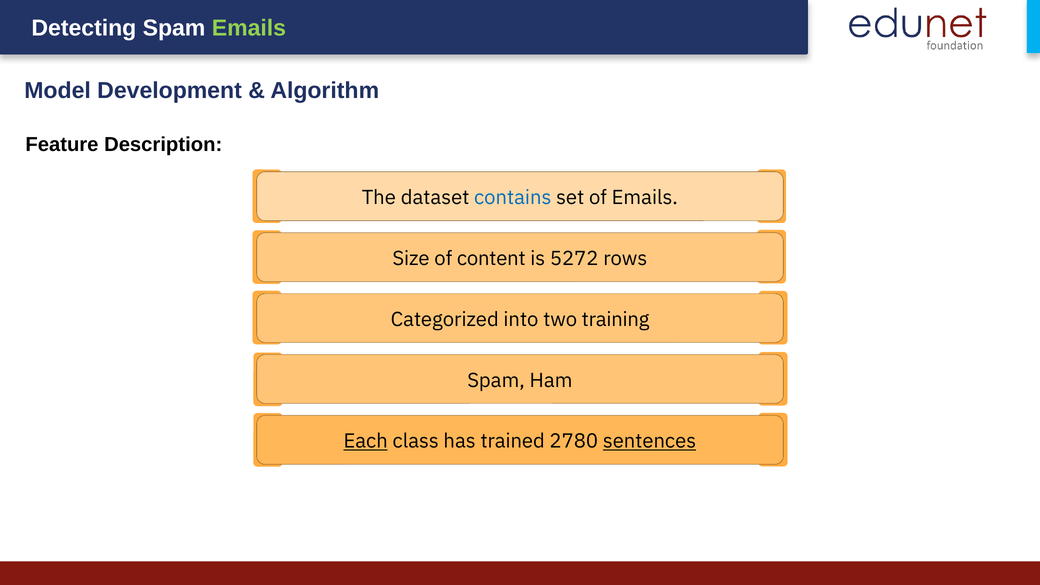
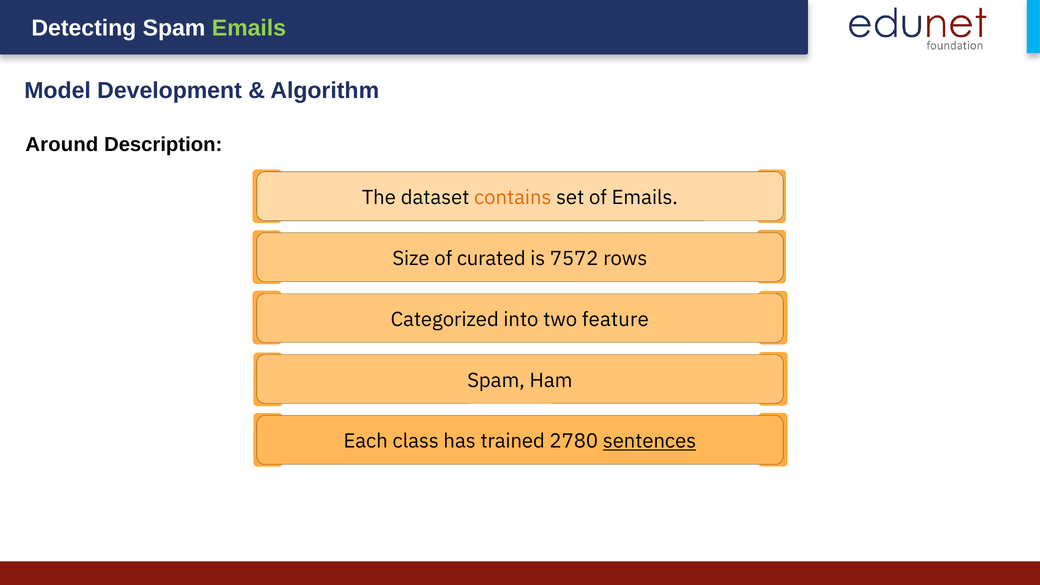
Feature: Feature -> Around (62, 145)
contains colour: blue -> orange (513, 198)
content: content -> curated (491, 259)
5272: 5272 -> 7572 (574, 259)
training: training -> feature (615, 319)
Each underline: present -> none (366, 441)
